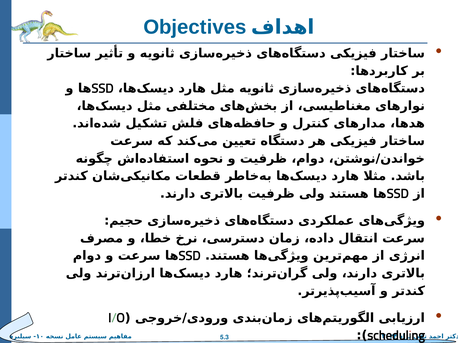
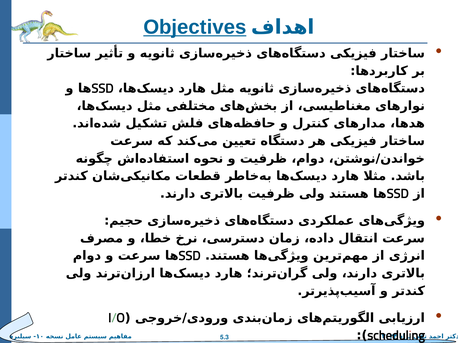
Objectives underline: none -> present (195, 27)
